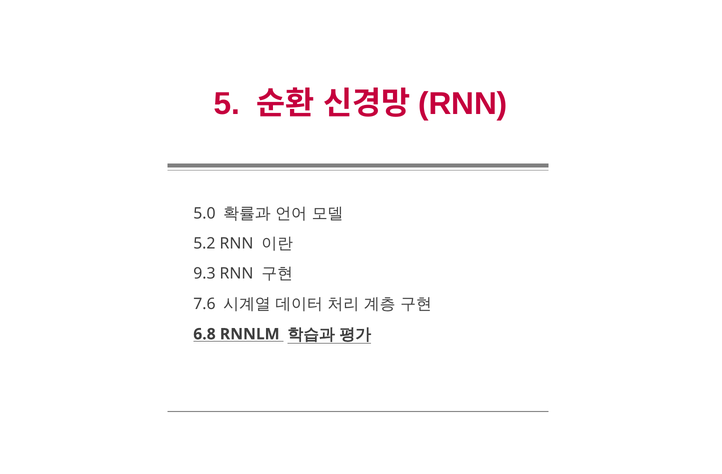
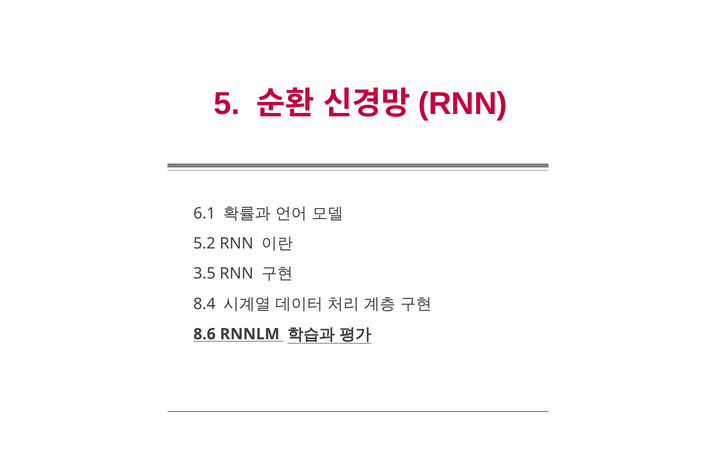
5.0: 5.0 -> 6.1 (204, 213)
9.3: 9.3 -> 3.5 (204, 274)
7.6: 7.6 -> 8.4 (204, 304)
6.8: 6.8 -> 8.6 (204, 334)
